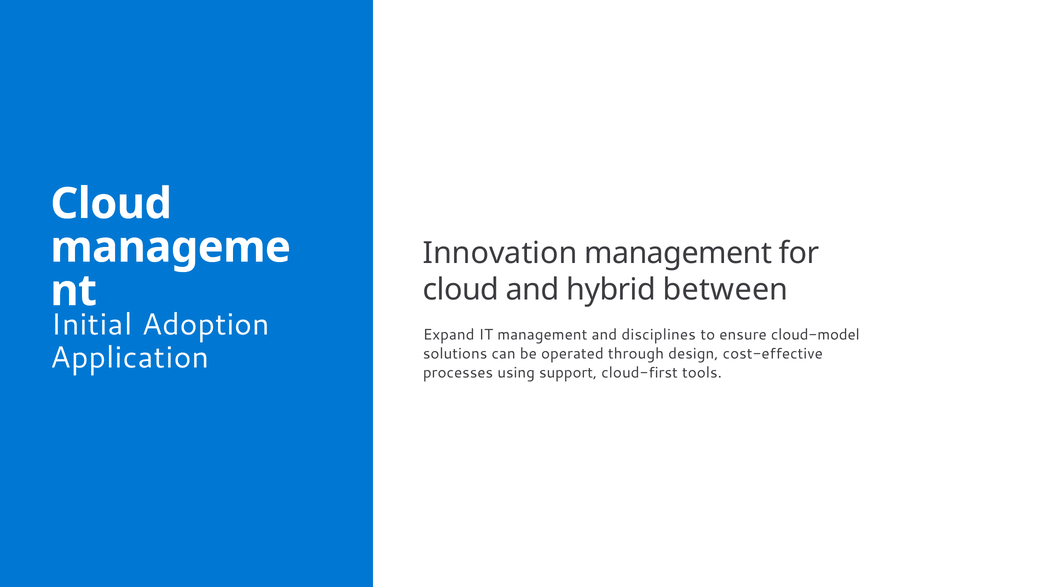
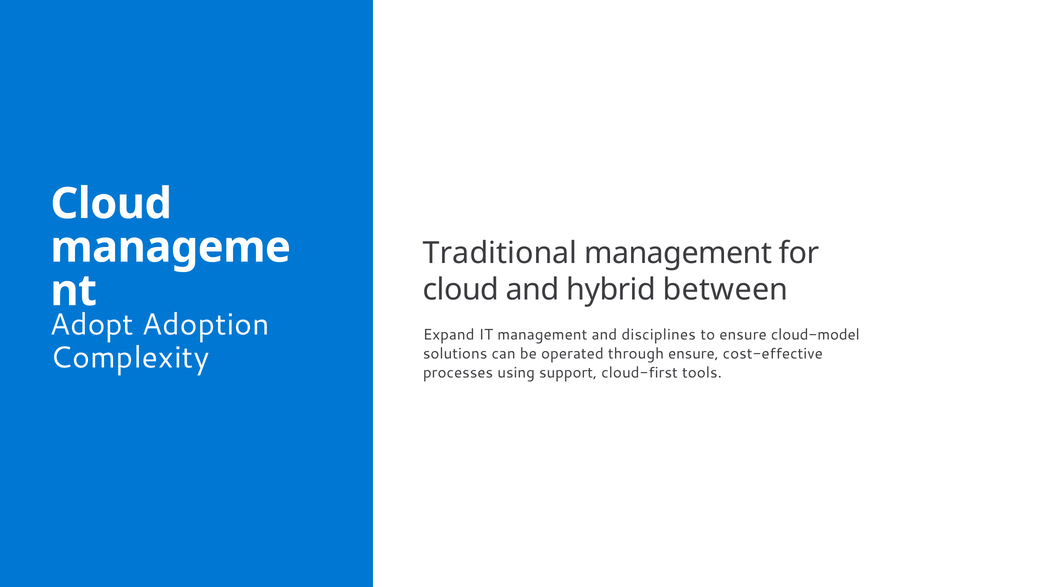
Innovation: Innovation -> Traditional (500, 253)
Initial: Initial -> Adopt (92, 325)
Application: Application -> Complexity (130, 358)
through design: design -> ensure (693, 354)
